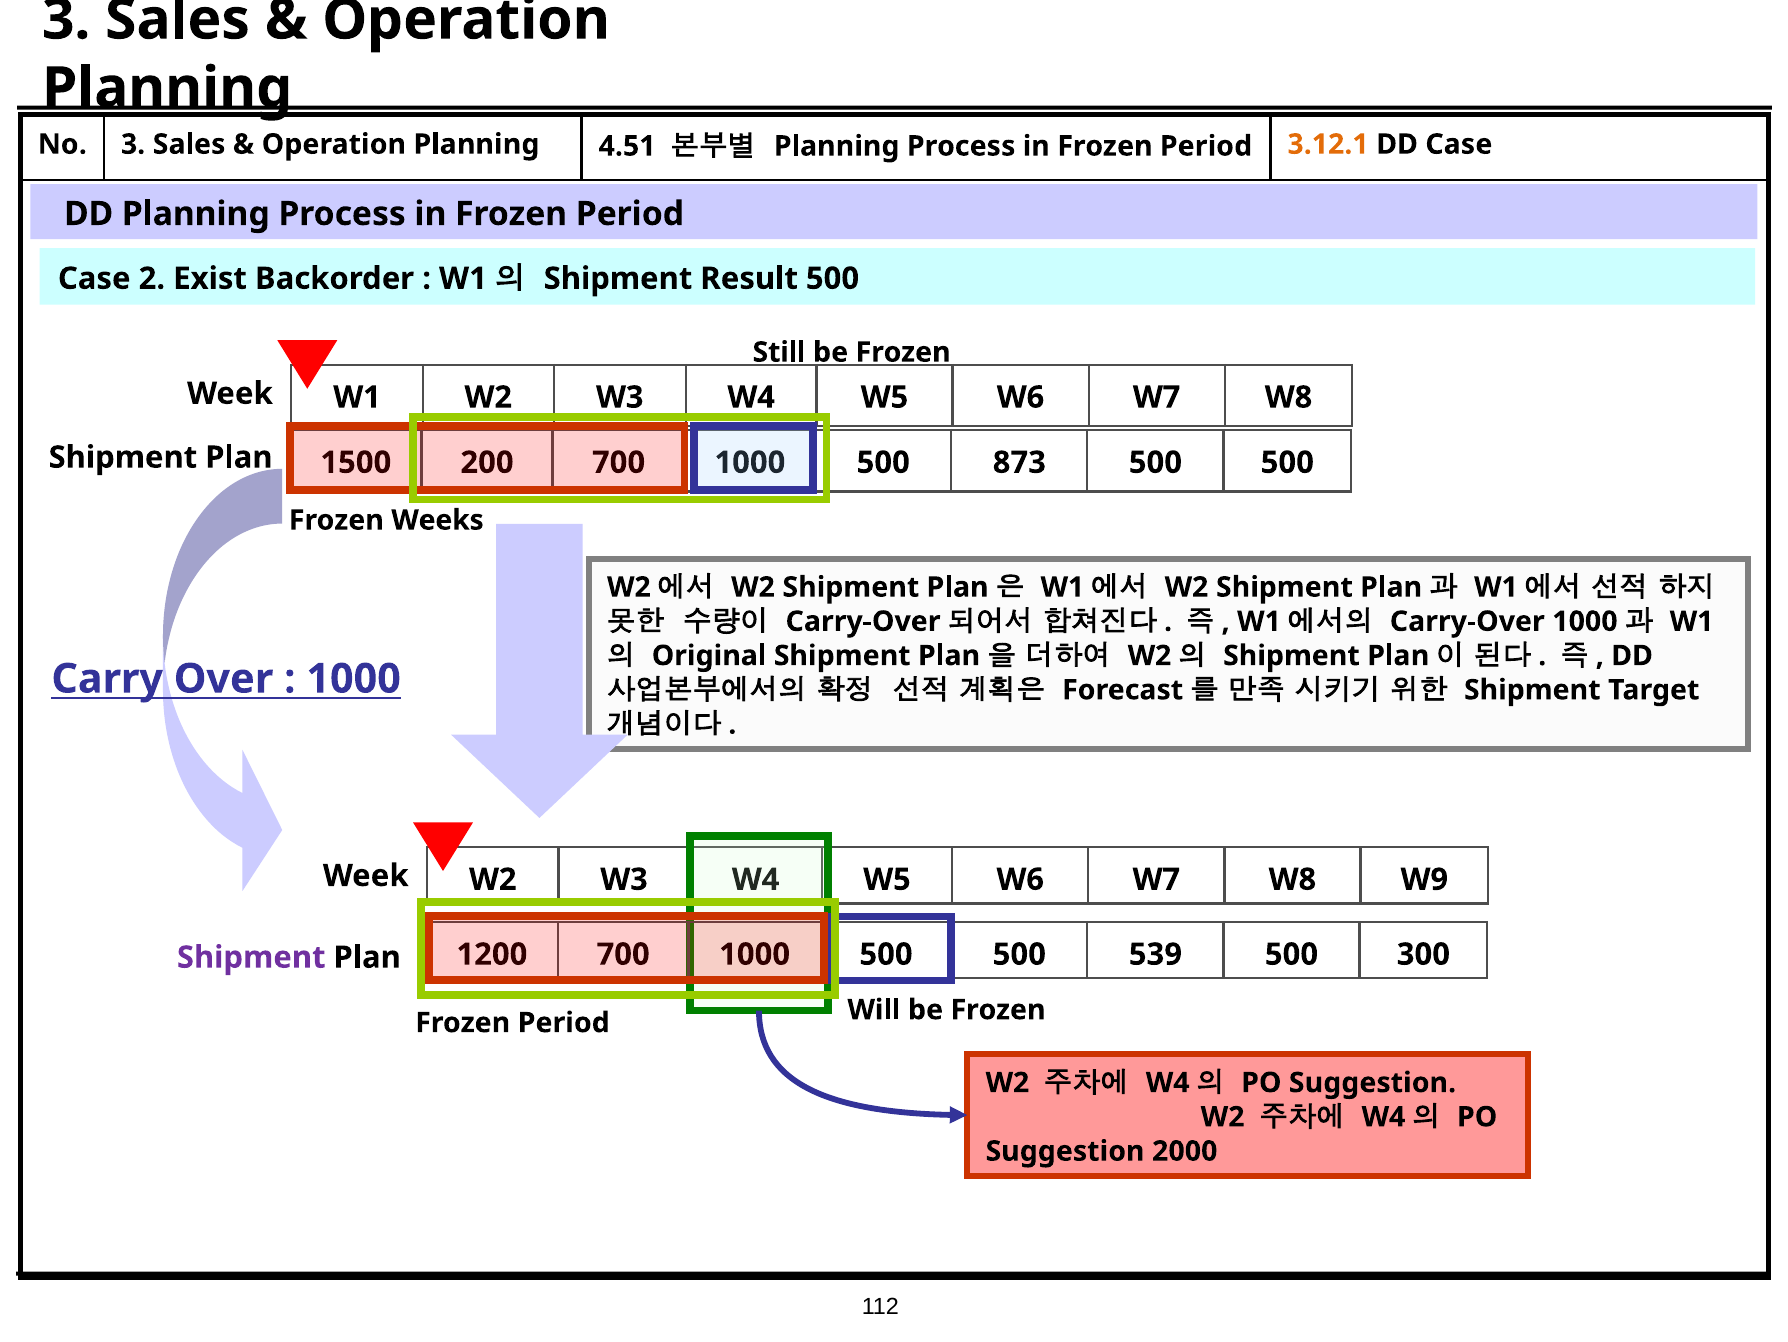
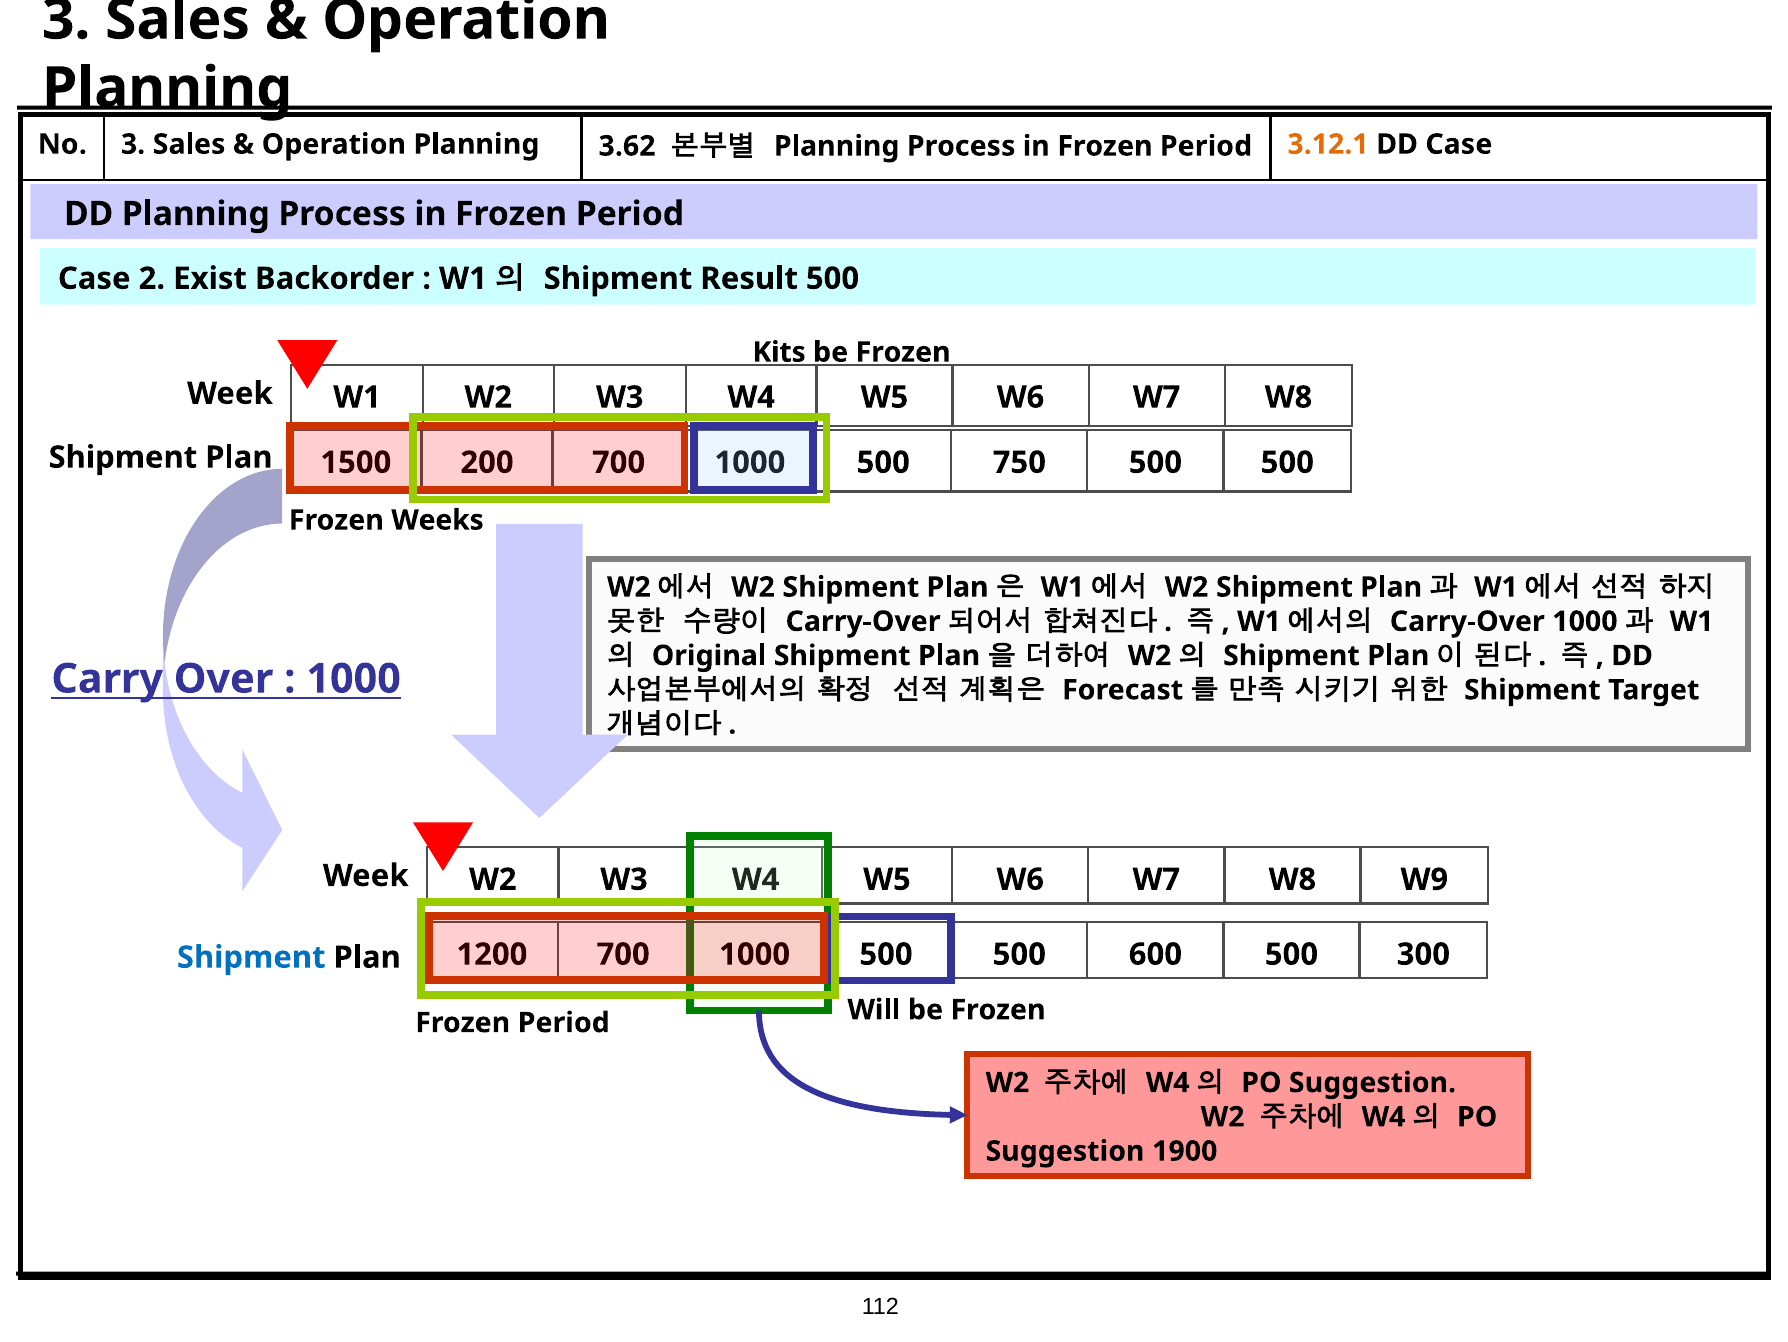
4.51: 4.51 -> 3.62 (627, 146)
Still: Still -> Kits (779, 352)
873: 873 -> 750 (1019, 463)
539: 539 -> 600 (1155, 954)
Shipment colour: purple -> blue (251, 957)
2000: 2000 -> 1900 (1185, 1151)
